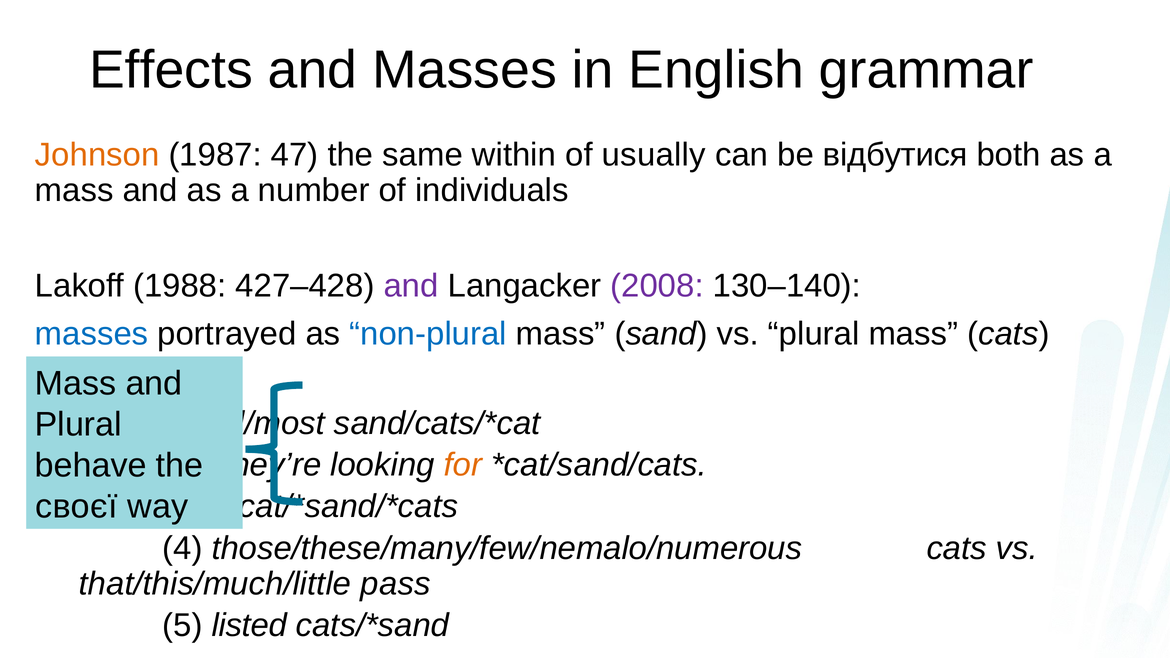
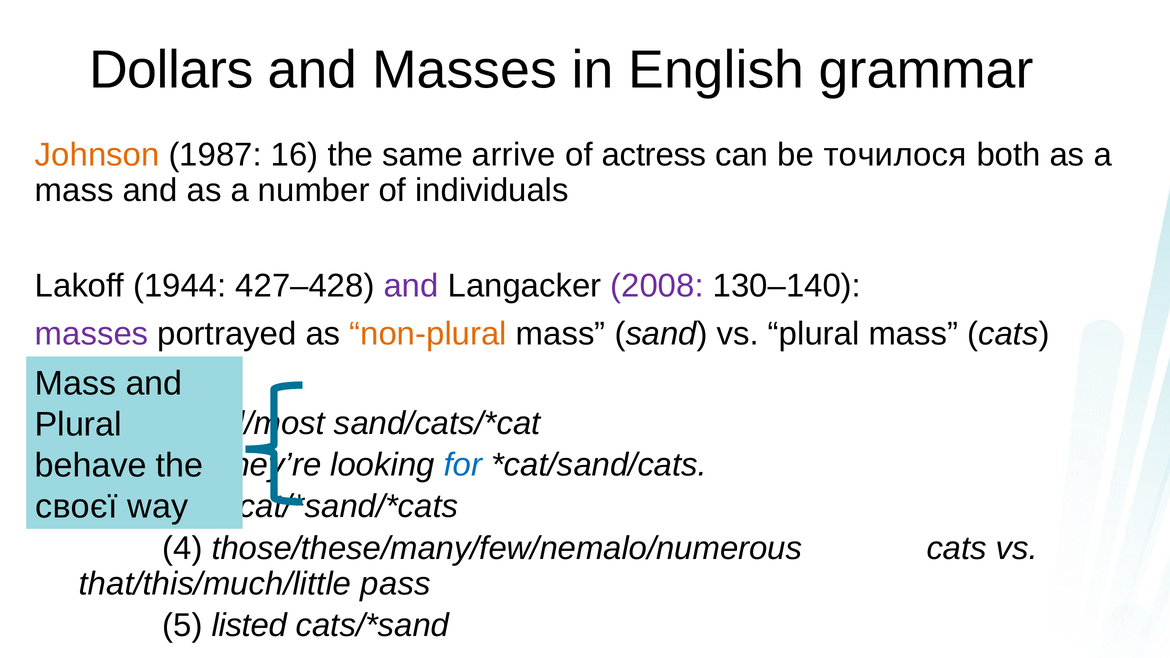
Effects: Effects -> Dollars (171, 70)
47: 47 -> 16 (295, 155)
within: within -> arrive (514, 155)
usually: usually -> actress (654, 155)
відбутися: відбутися -> точилося (895, 155)
1988: 1988 -> 1944 (180, 286)
masses colour: blue -> purple (92, 334)
non-plural colour: blue -> orange (428, 334)
for colour: orange -> blue (463, 465)
